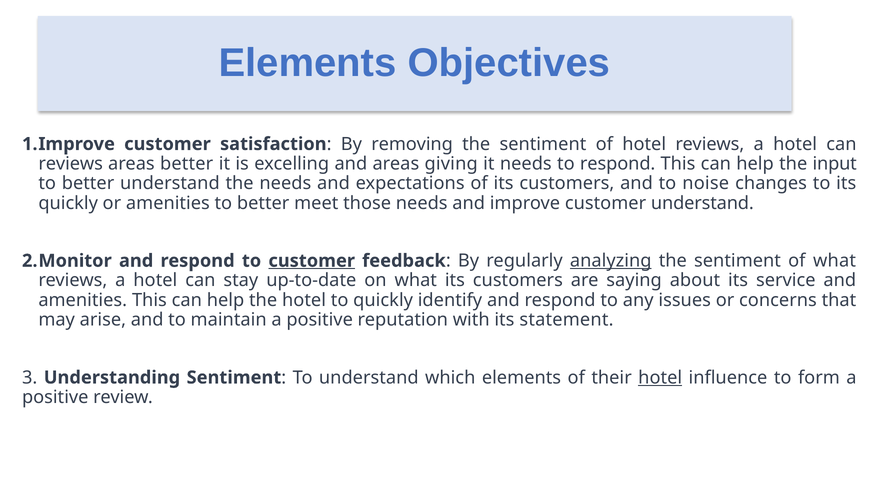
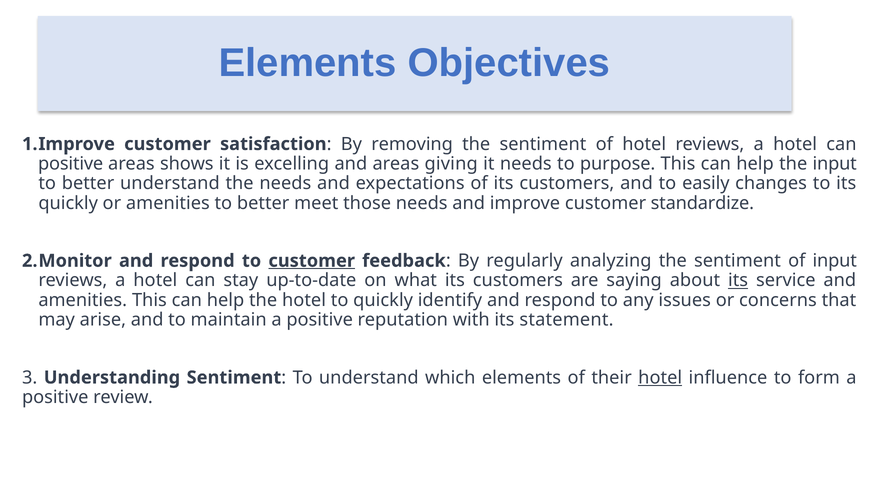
reviews: reviews -> positive (71, 164)
areas better: better -> shows (187, 164)
to respond: respond -> purpose (618, 164)
noise: noise -> easily (706, 183)
customer understand: understand -> standardize (702, 203)
analyzing underline: present -> none (611, 261)
of what: what -> input (835, 261)
its underline: none -> present (738, 280)
